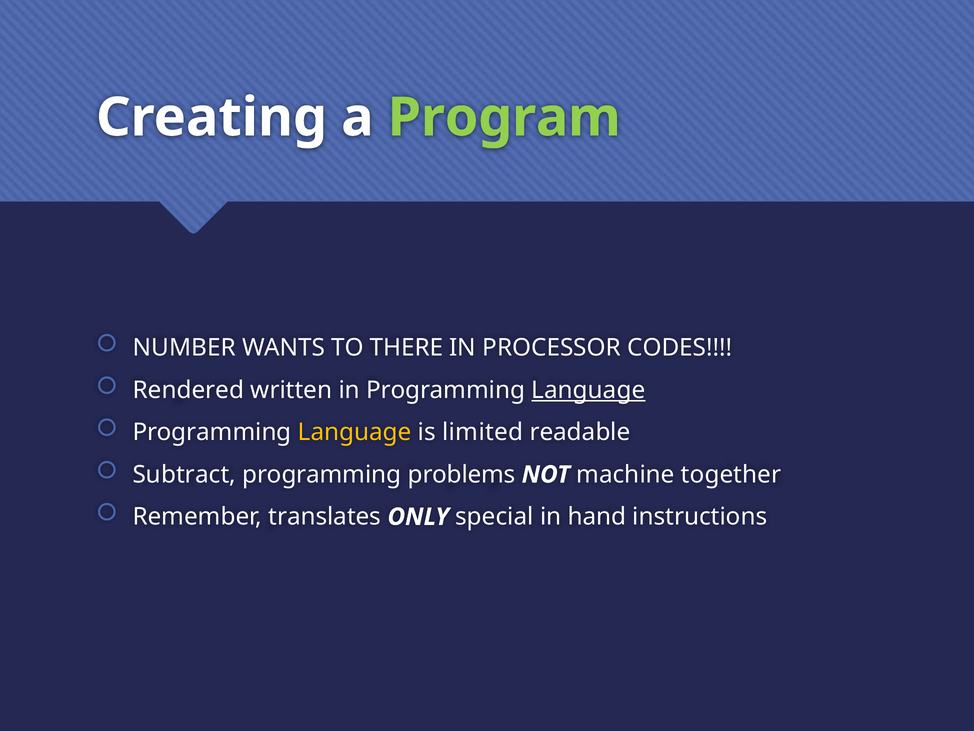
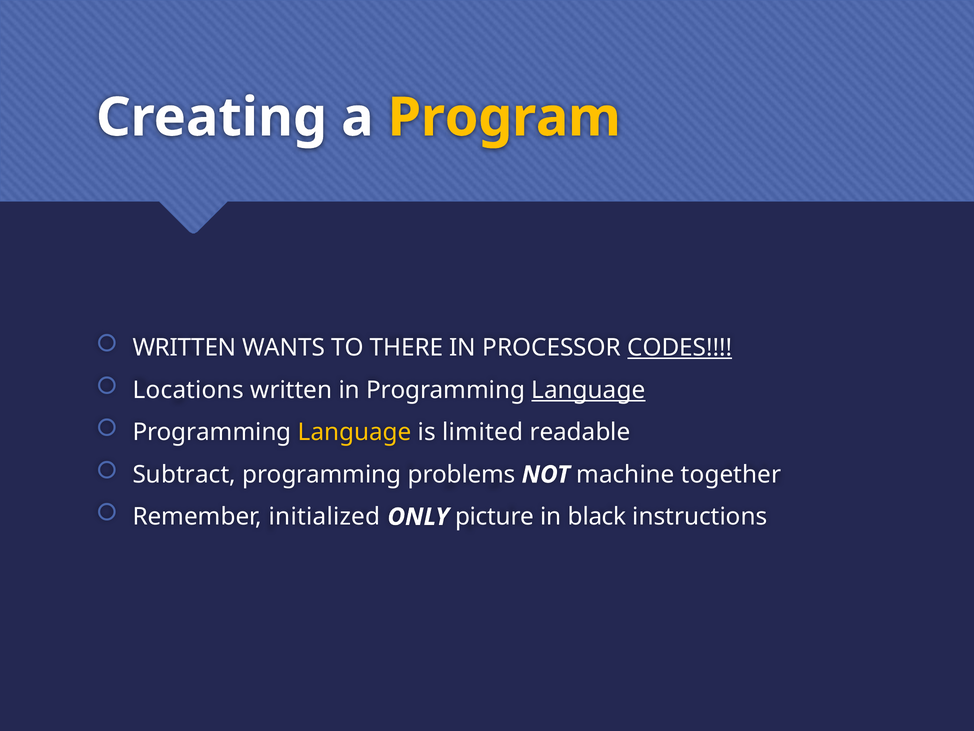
Program colour: light green -> yellow (504, 117)
NUMBER: NUMBER -> WRITTEN (184, 348)
CODES underline: none -> present (680, 348)
Rendered: Rendered -> Locations (188, 390)
translates: translates -> initialized (325, 517)
special: special -> picture (495, 517)
hand: hand -> black (597, 517)
